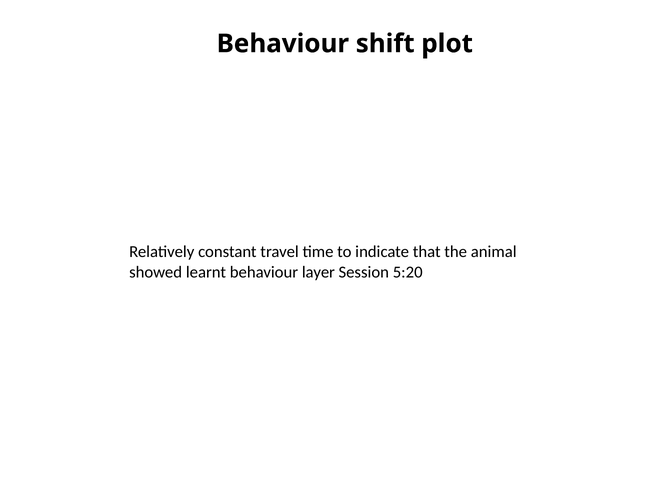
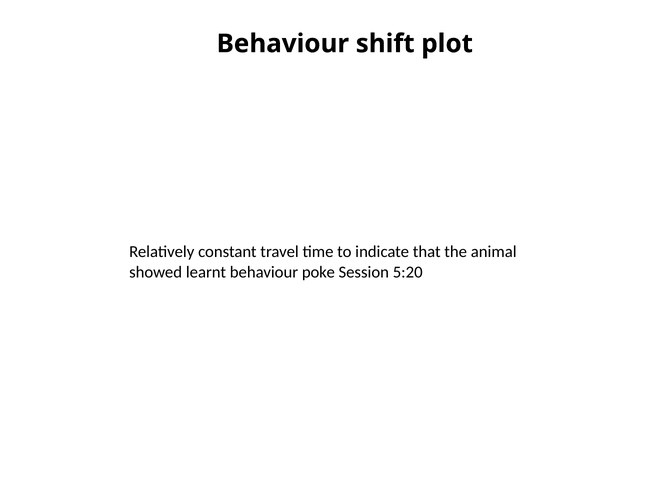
layer: layer -> poke (318, 272)
